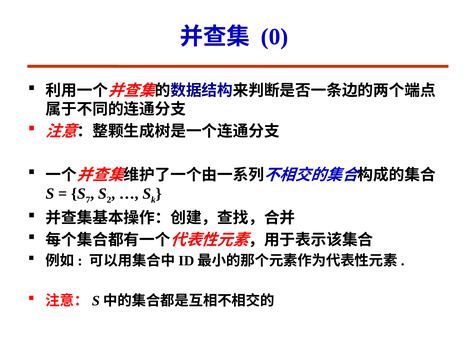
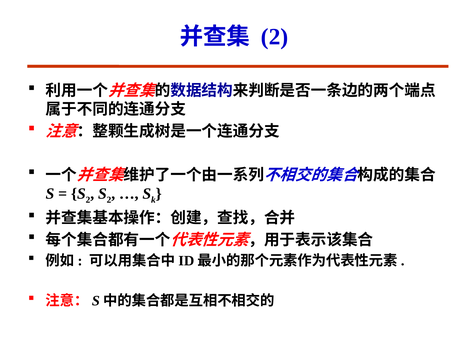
0: 0 -> 2 (275, 37)
7: 7 -> 2 (88, 200)
